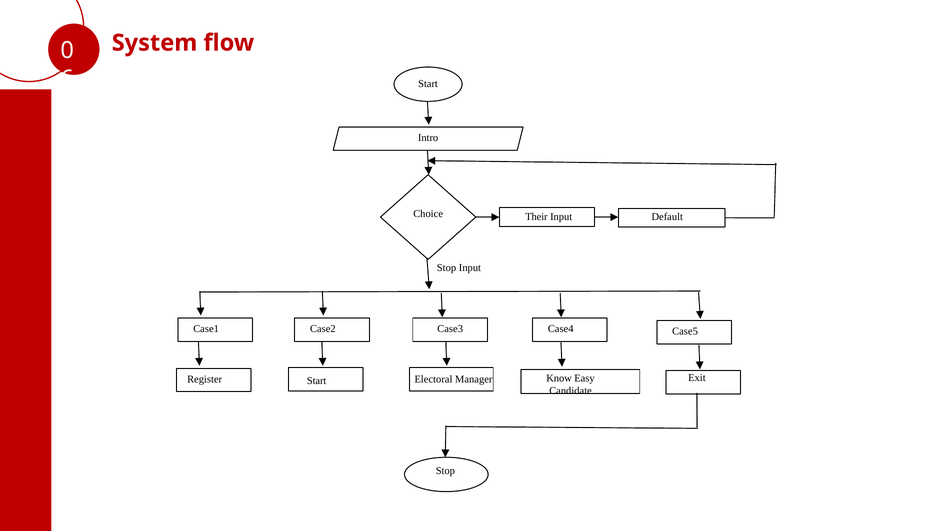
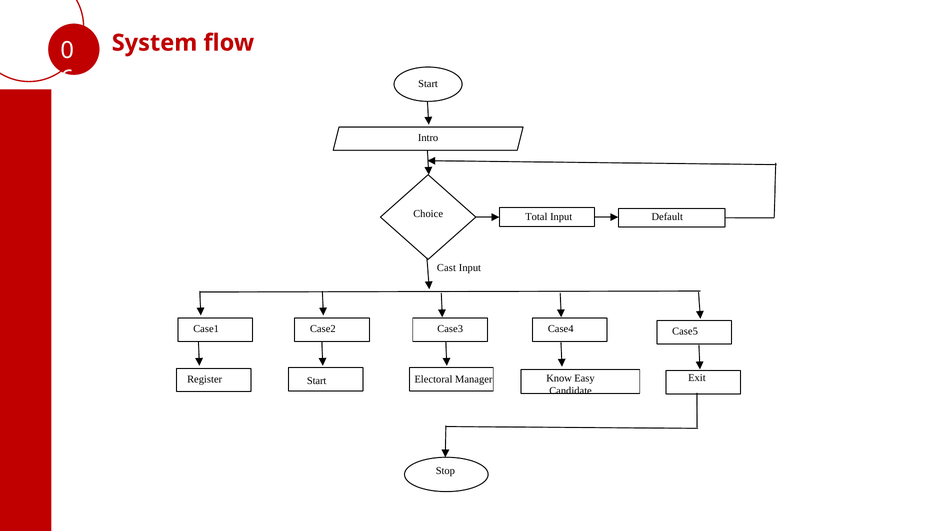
Their: Their -> Total (536, 217)
Stop: Stop -> Cast (446, 268)
